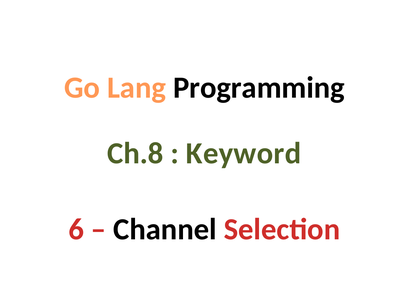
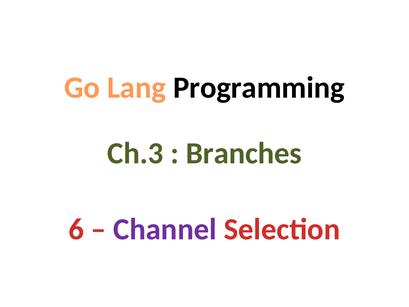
Ch.8: Ch.8 -> Ch.3 (135, 153)
Keyword: Keyword -> Branches (244, 153)
Channel colour: black -> purple (165, 229)
